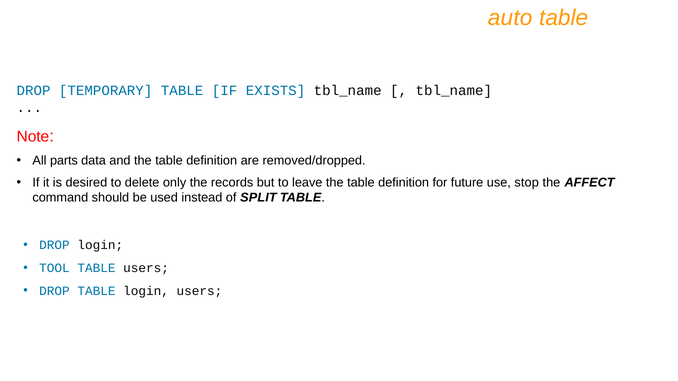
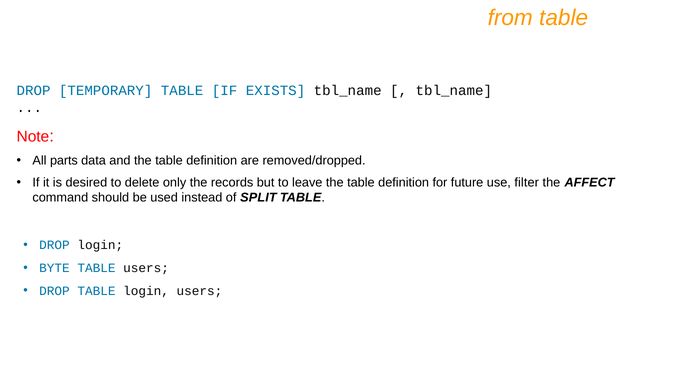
auto: auto -> from (510, 18)
stop: stop -> filter (527, 183)
TOOL: TOOL -> BYTE (54, 268)
